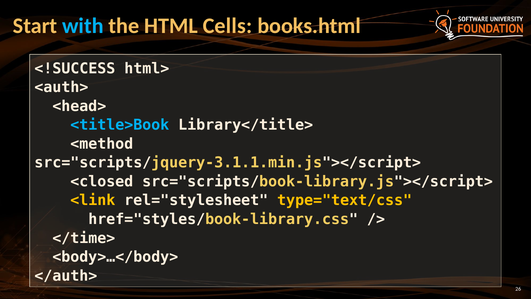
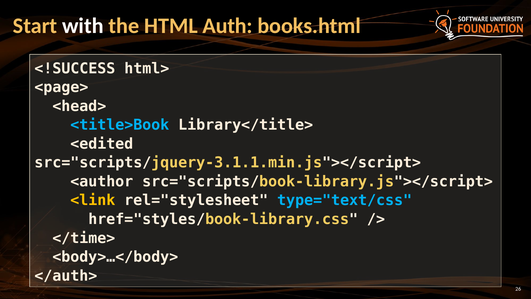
with colour: light blue -> white (83, 26)
Cells: Cells -> Auth (228, 26)
<auth>: <auth> -> <page> (61, 87)
<method: <method -> <edited (102, 144)
<closed: <closed -> <author (102, 181)
type="text/css colour: yellow -> light blue (345, 200)
